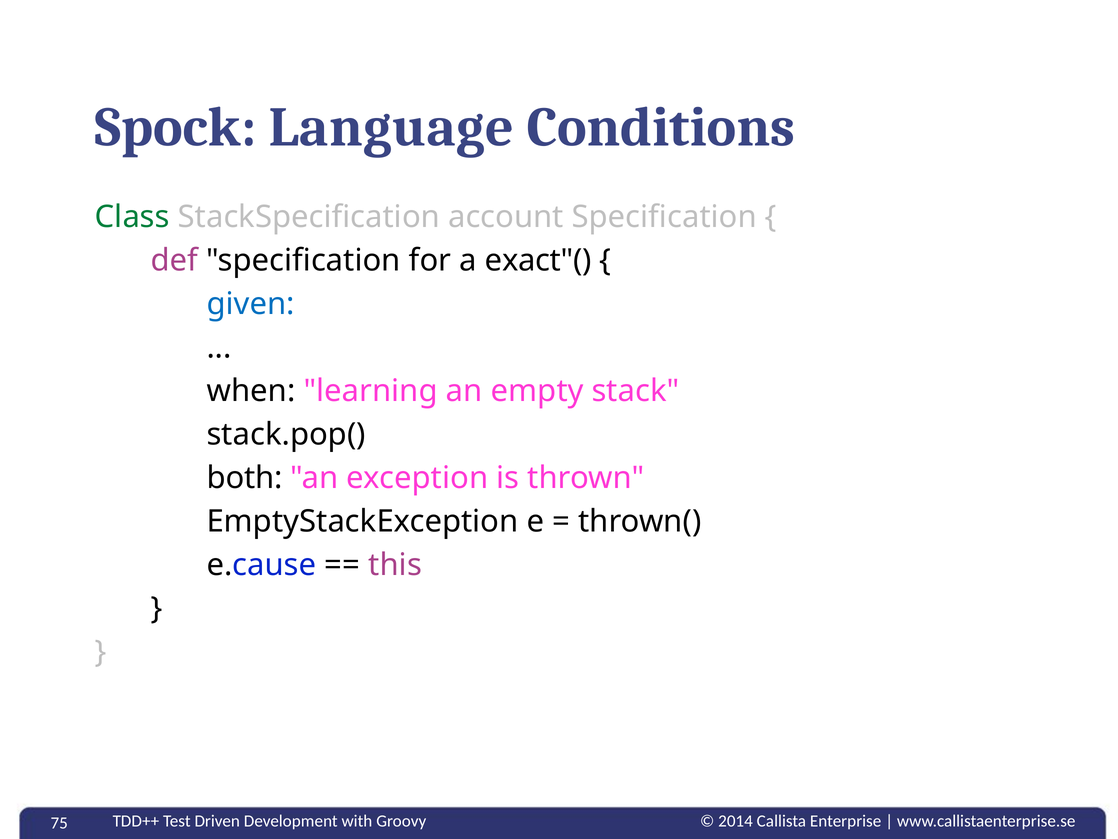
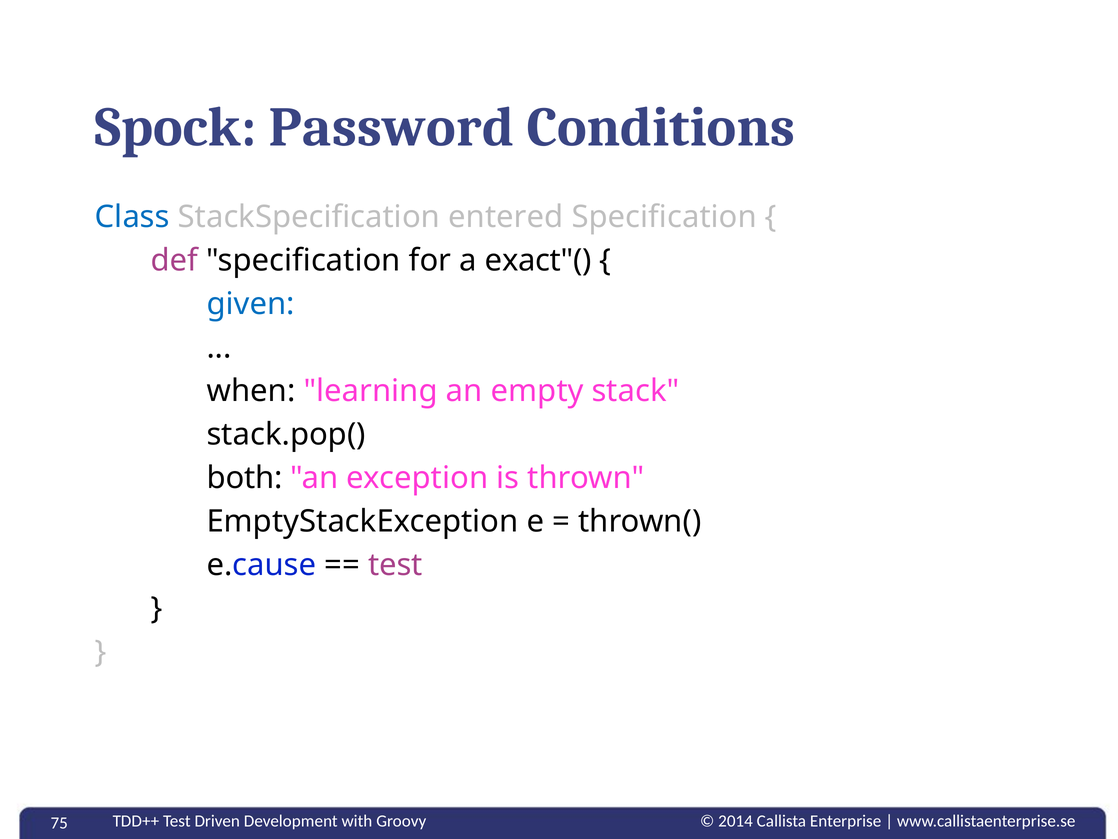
Language: Language -> Password (391, 127)
Class colour: green -> blue (132, 217)
account: account -> entered (506, 217)
this: this -> test (395, 565)
